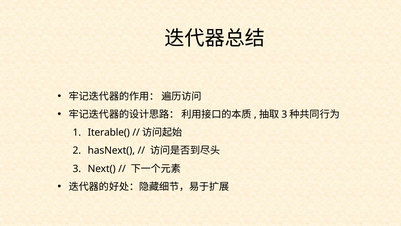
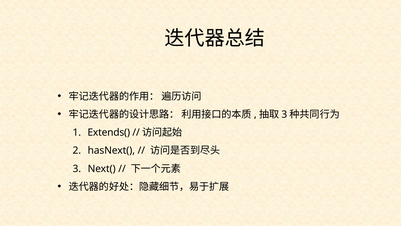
Iterable(: Iterable( -> Extends( (109, 132)
